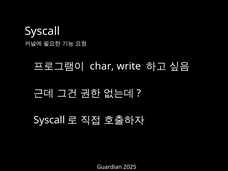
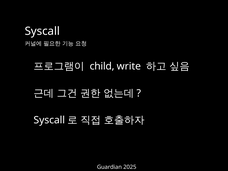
char: char -> child (102, 66)
